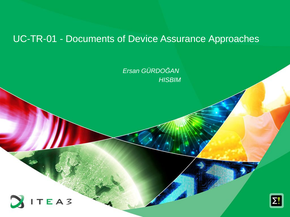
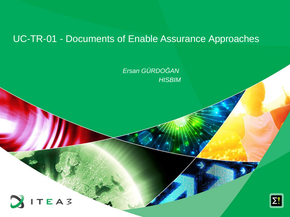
Device: Device -> Enable (143, 39)
